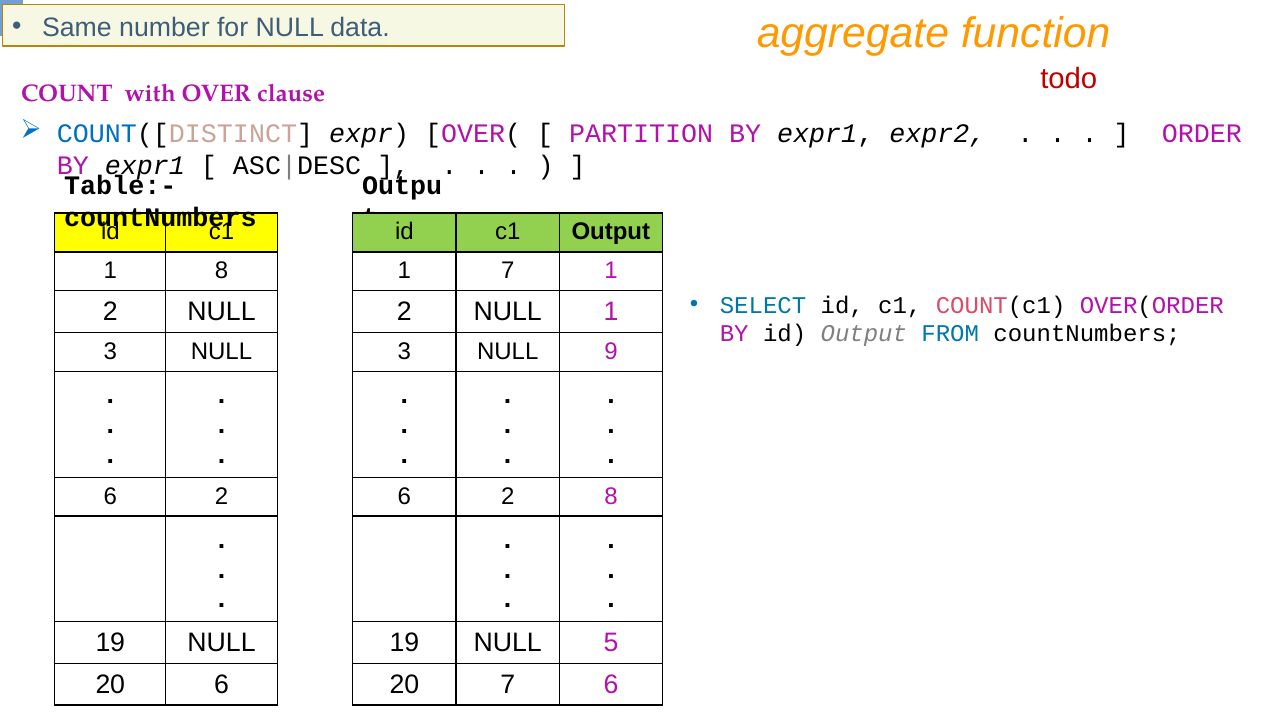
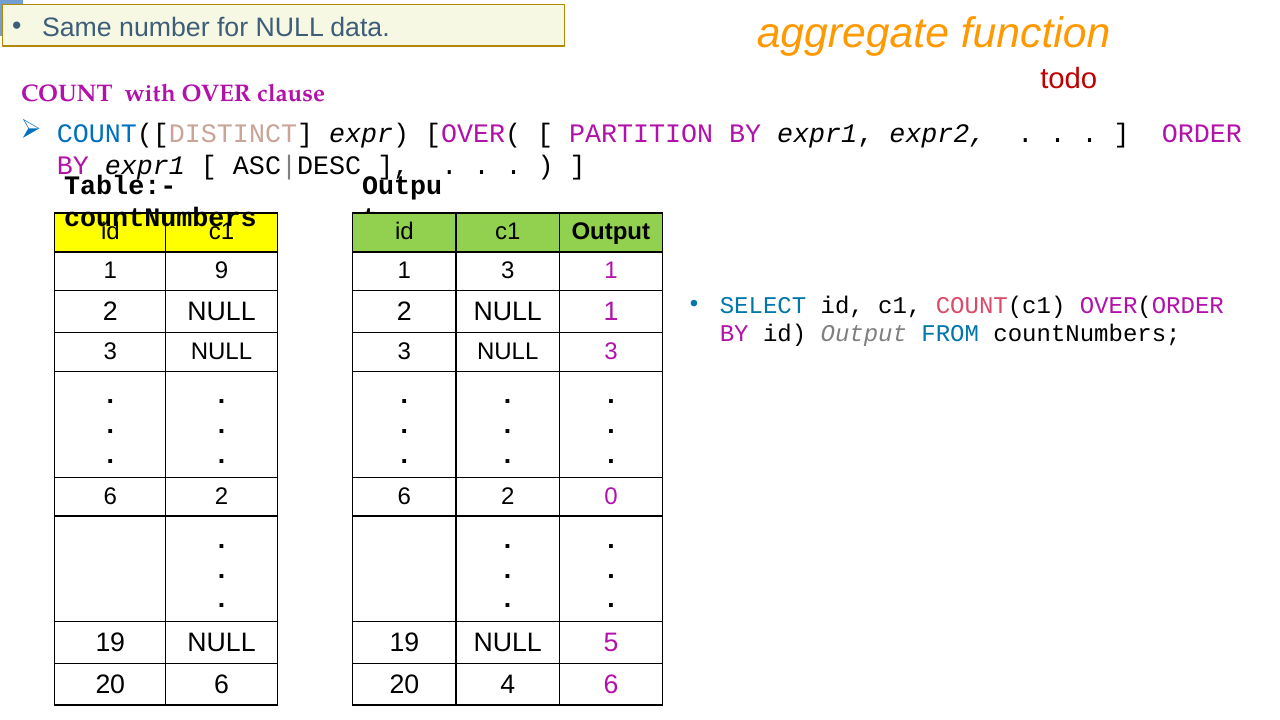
1 8: 8 -> 9 (222, 271)
7: 7 -> 3 (508, 271)
3 NULL 9: 9 -> 3 (611, 351)
2 8: 8 -> 0 (611, 497)
20 7: 7 -> 4 (508, 685)
